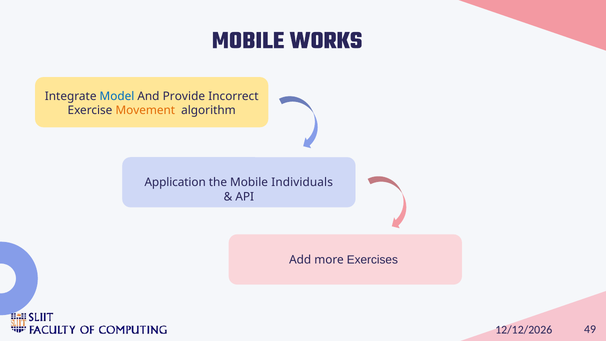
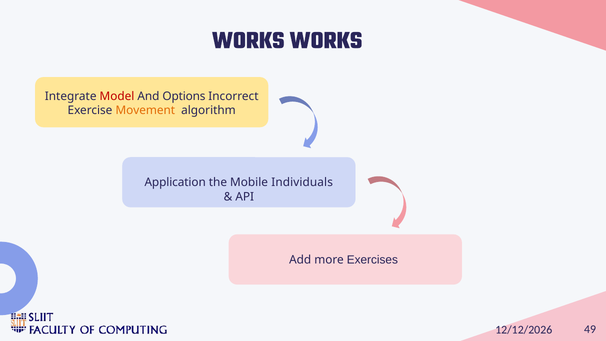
MOBILE: MOBILE -> WORKS (248, 40)
Model colour: blue -> red (117, 96)
Provide: Provide -> Options (184, 96)
